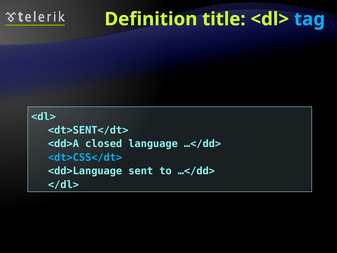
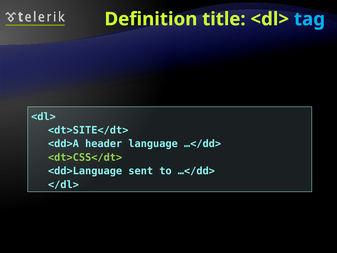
<dt>SENT</dt>: <dt>SENT</dt> -> <dt>SITE</dt> (88, 130)
closed: closed -> header (104, 144)
<dt>CSS</dt> colour: light blue -> light green (85, 157)
